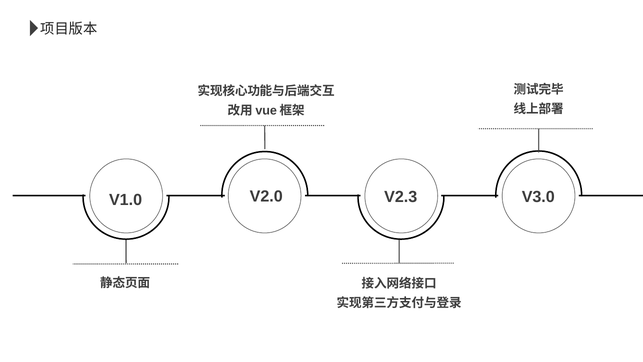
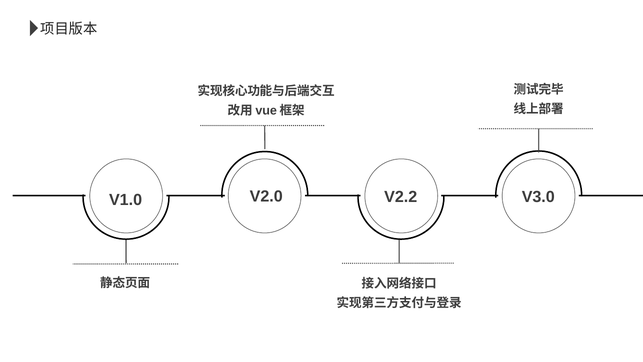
V2.3: V2.3 -> V2.2 (401, 197)
